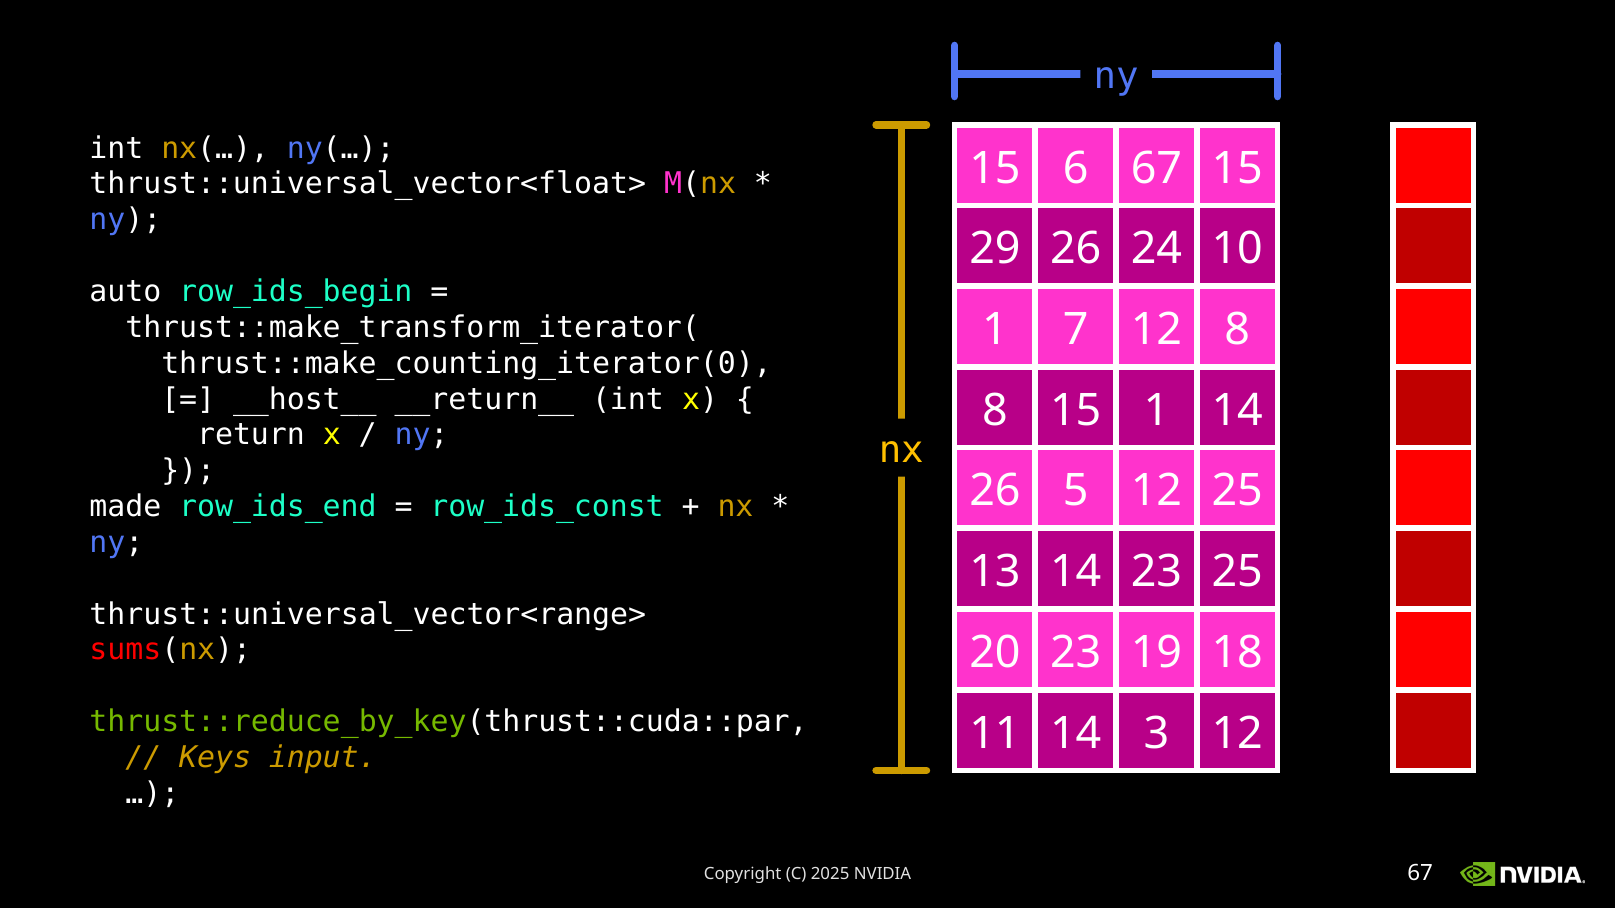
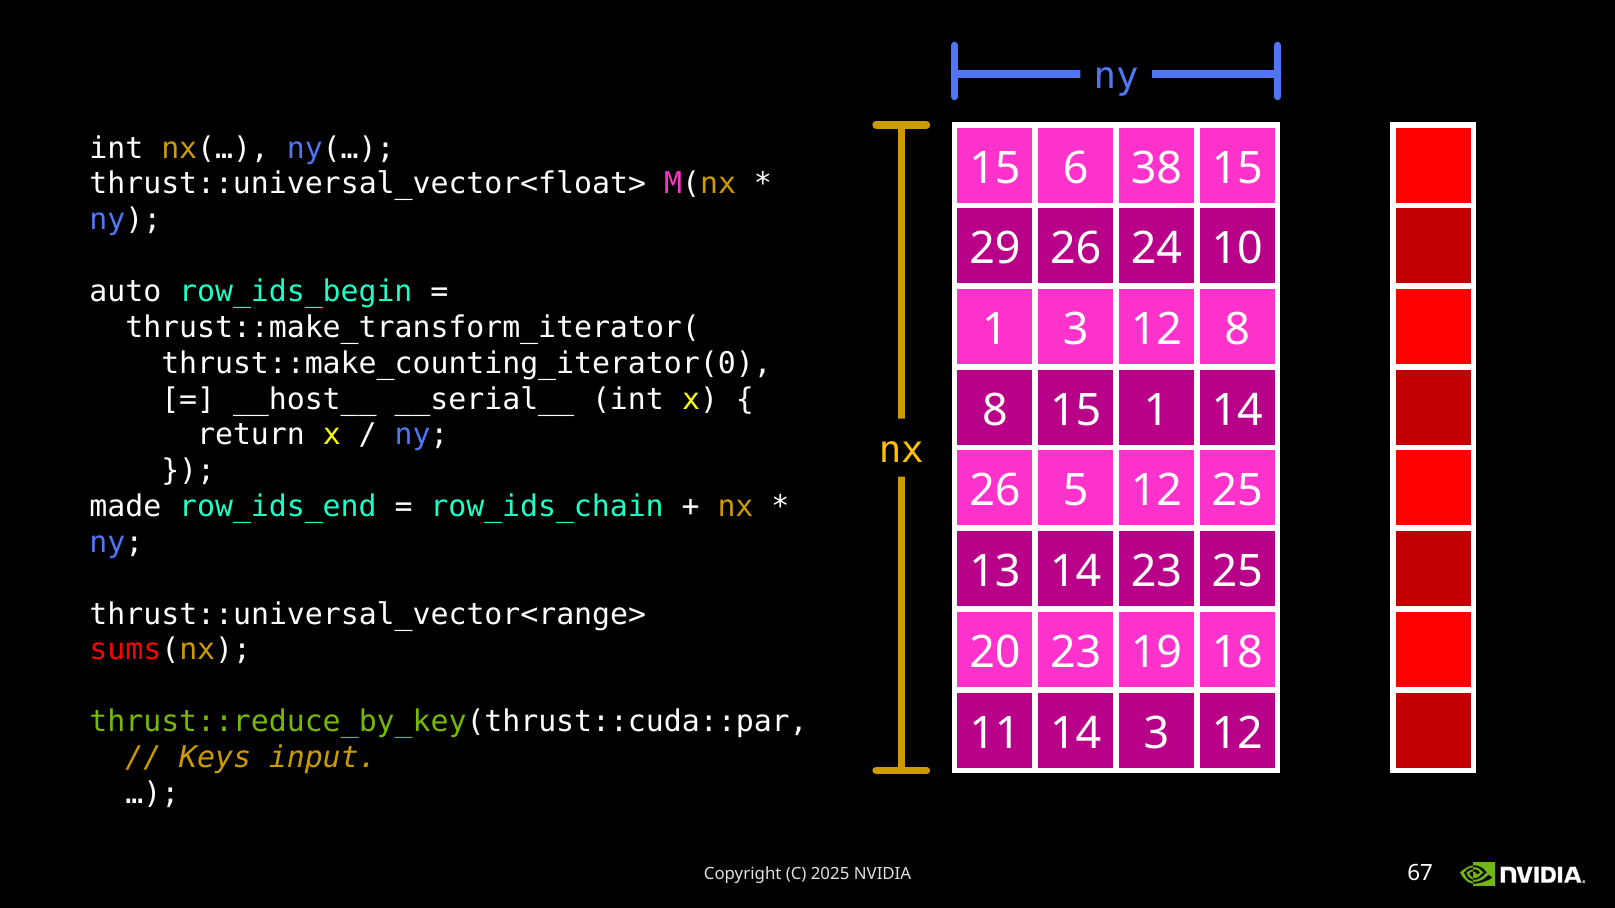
6 67: 67 -> 38 (1157, 168)
1 7: 7 -> 3 (1076, 330)
__return__: __return__ -> __serial__ (484, 399)
row_ids_const: row_ids_const -> row_ids_chain (547, 507)
